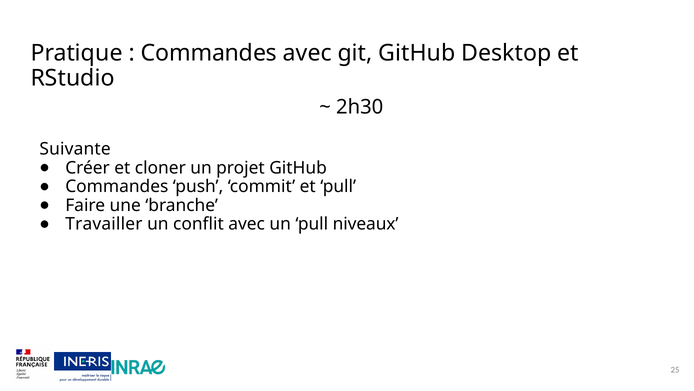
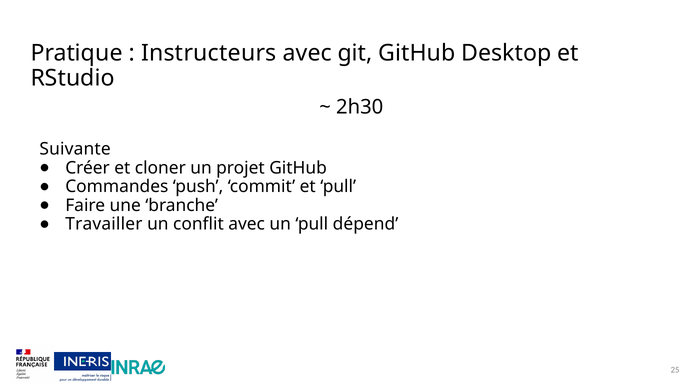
Commandes: Commandes -> Instructeurs (209, 53)
niveaux: niveaux -> dépend (366, 224)
